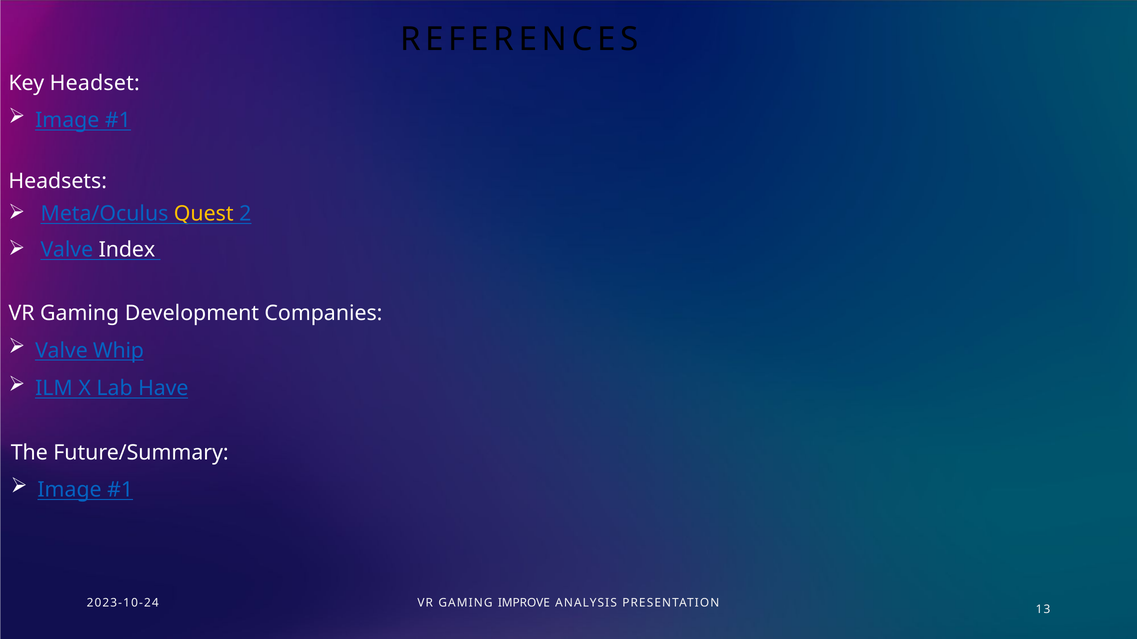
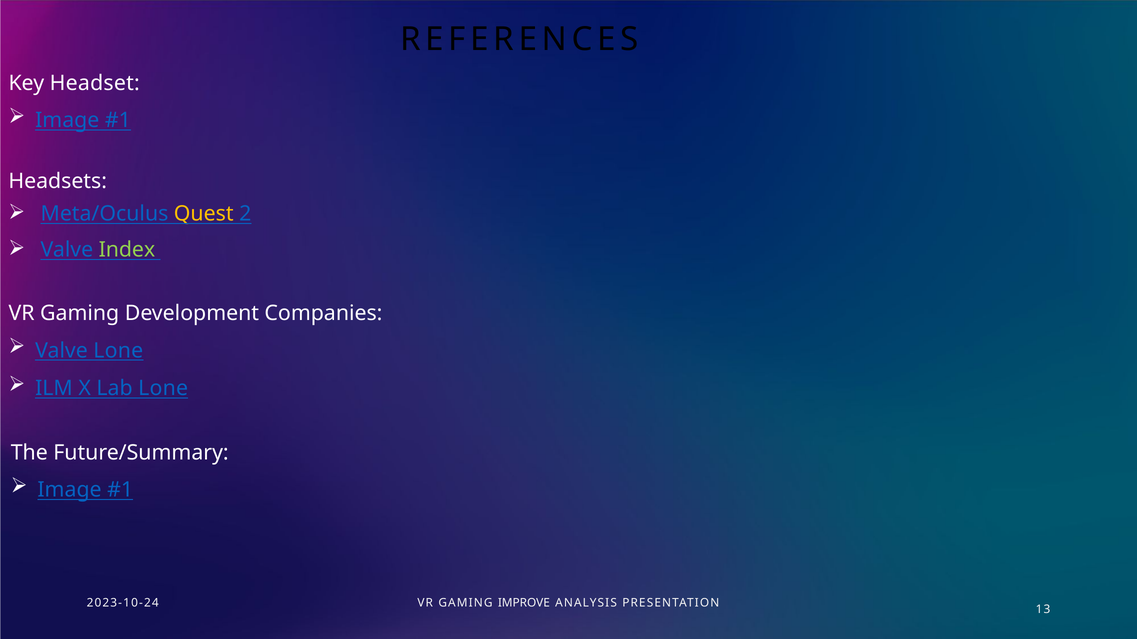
Index colour: white -> light green (127, 250)
Whip: Whip -> Lone (118, 351)
Lab Have: Have -> Lone (163, 389)
